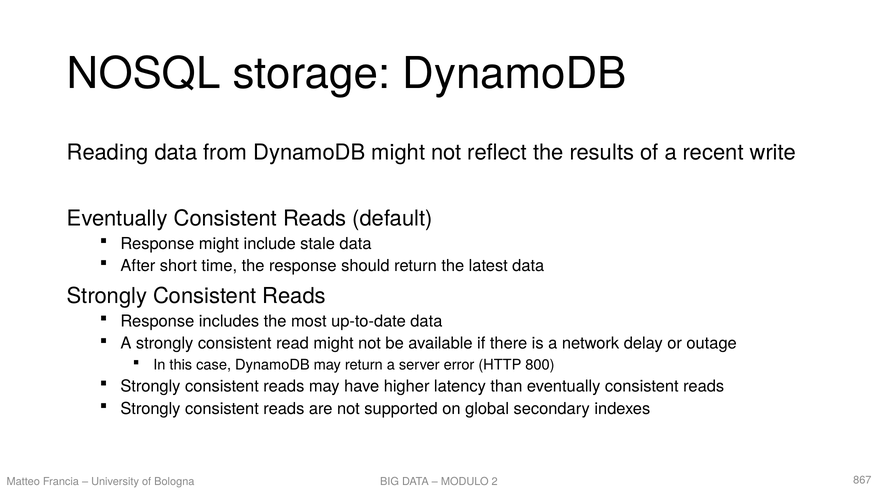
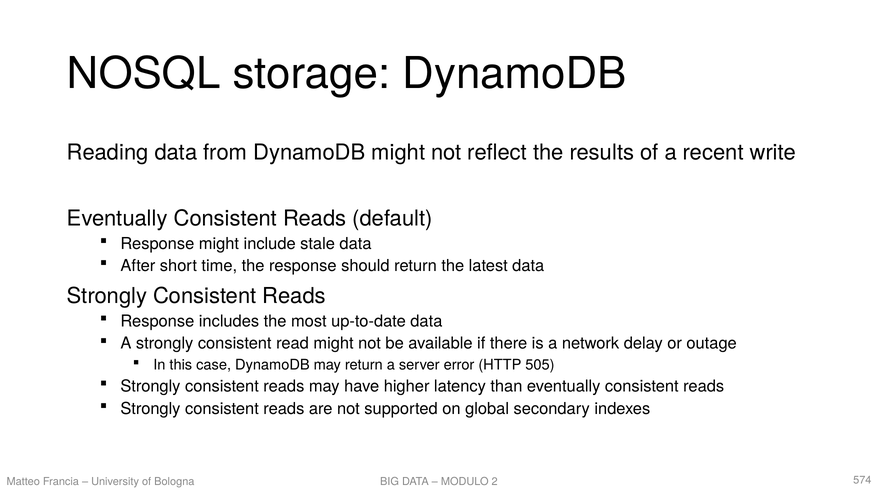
800: 800 -> 505 (540, 365)
867: 867 -> 574 (862, 480)
